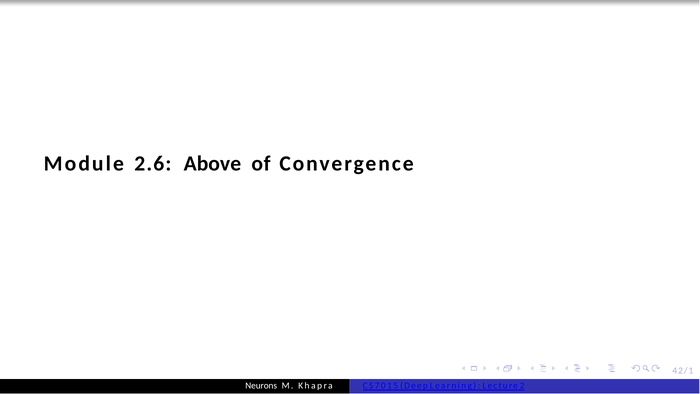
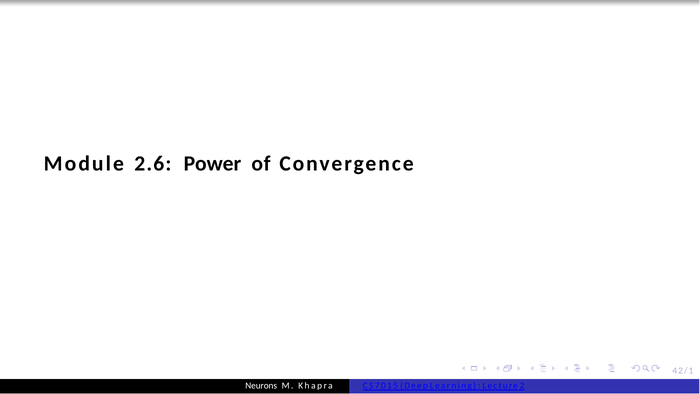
Above: Above -> Power (212, 164)
